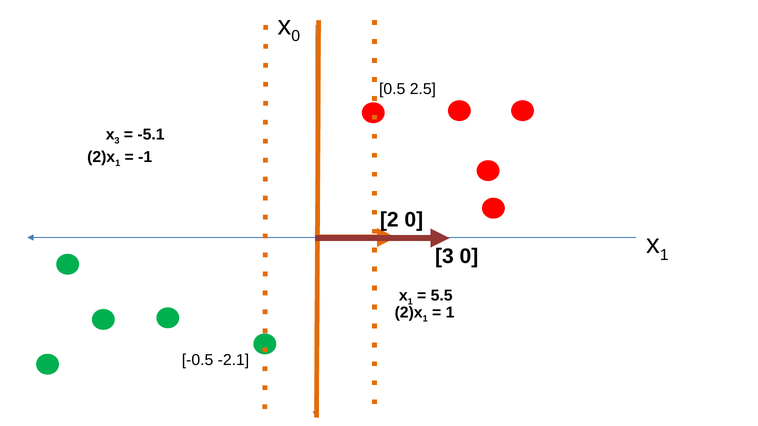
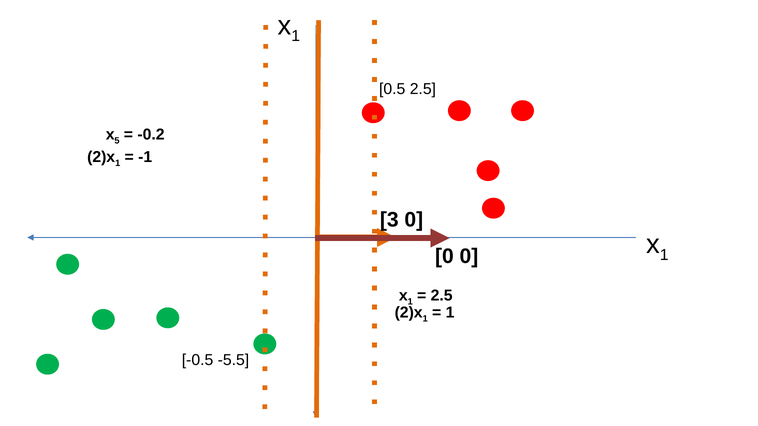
0: 0 -> 1 (296, 36)
3: 3 -> 5 (117, 141)
-5.1: -5.1 -> -0.2 (151, 135)
2: 2 -> 3 (389, 220)
3: 3 -> 0 (444, 256)
5.5: 5.5 -> 2.5 (442, 296)
-2.1: -2.1 -> -5.5 (233, 360)
